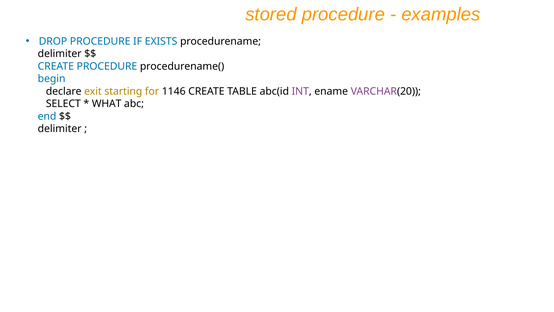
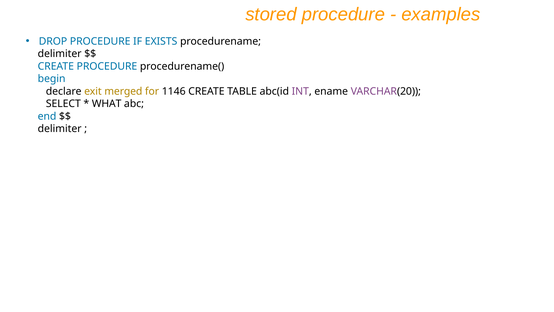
starting: starting -> merged (123, 91)
